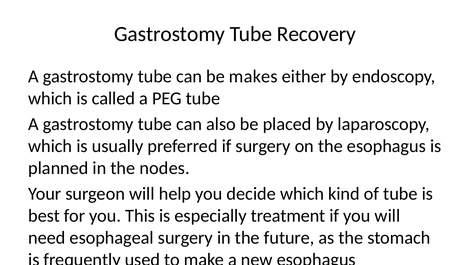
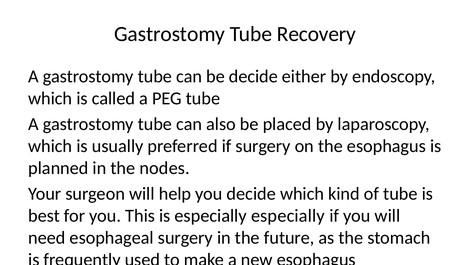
be makes: makes -> decide (253, 76)
especially treatment: treatment -> especially (288, 215)
